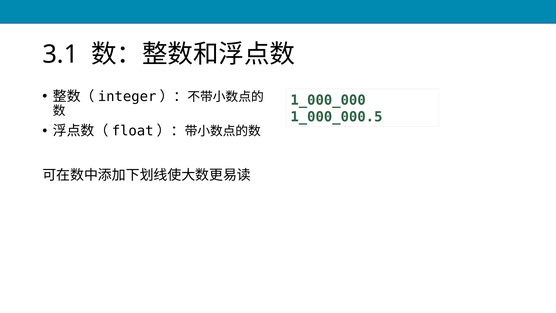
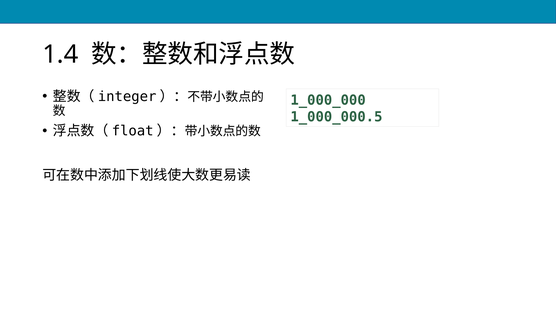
3.1: 3.1 -> 1.4 (60, 55)
